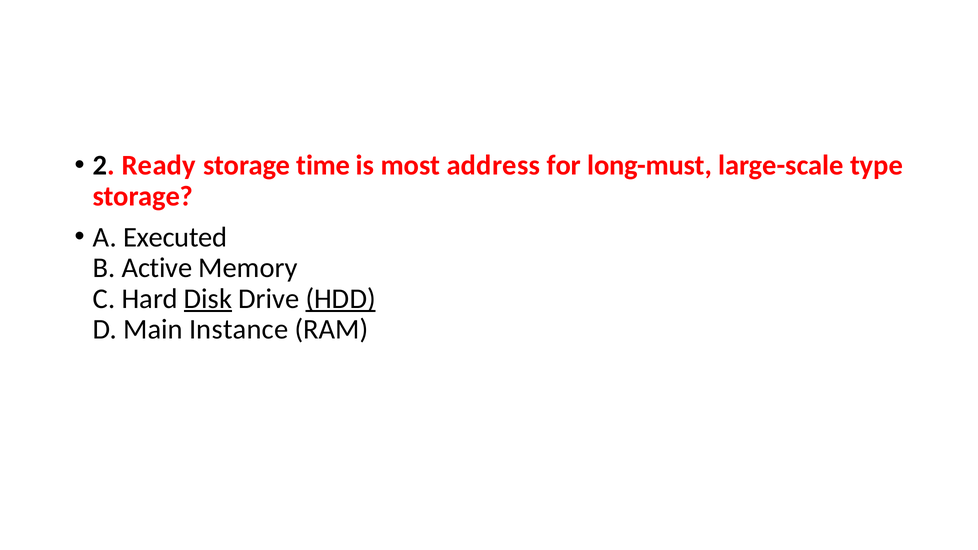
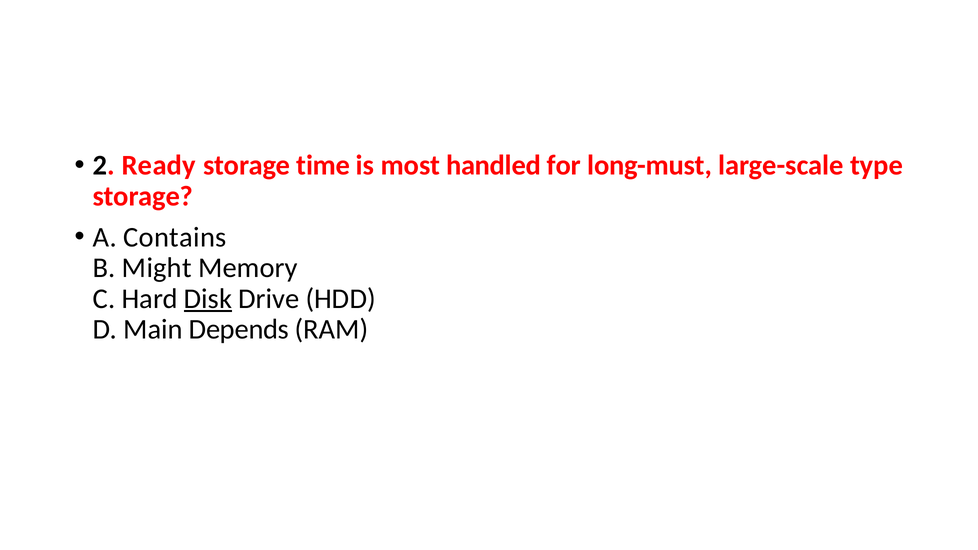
address: address -> handled (494, 165)
Executed: Executed -> Contains (175, 237)
Active: Active -> Might (157, 268)
HDD underline: present -> none (341, 299)
Instance: Instance -> Depends (239, 330)
